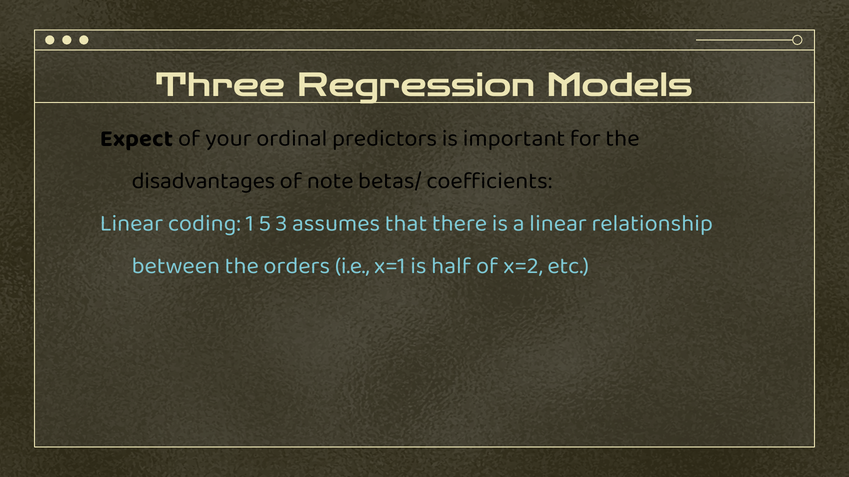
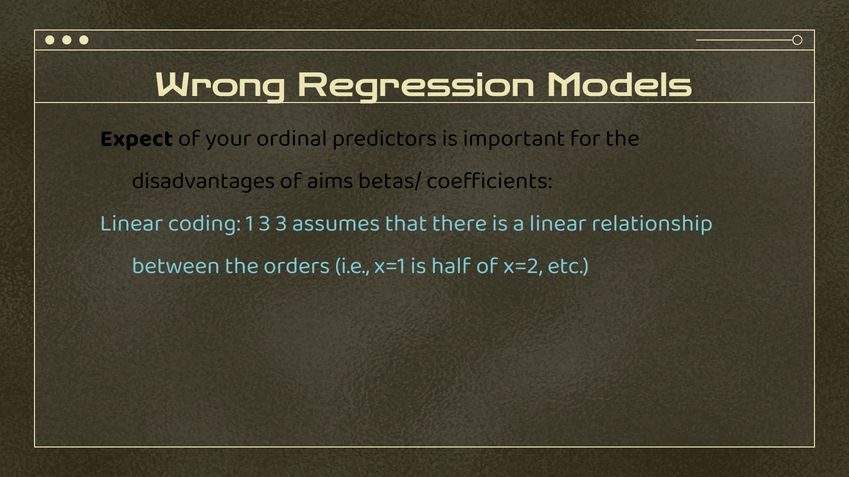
Three: Three -> Wrong (221, 85)
note: note -> aims (330, 181)
1 5: 5 -> 3 (265, 223)
